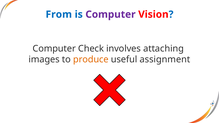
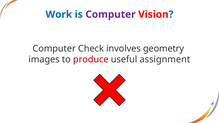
From: From -> Work (59, 14)
attaching: attaching -> geometry (164, 49)
produce colour: orange -> red (91, 60)
